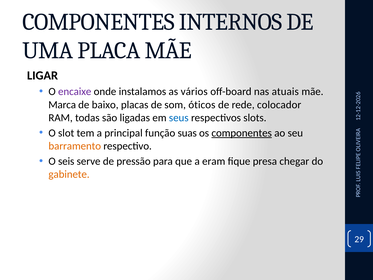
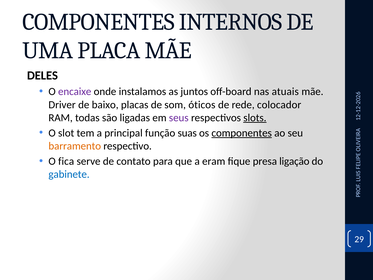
LIGAR: LIGAR -> DELES (43, 75)
vários: vários -> juntos (194, 92)
Marca: Marca -> Driver (62, 105)
seus colour: blue -> purple (179, 118)
slots underline: none -> present (255, 118)
seis: seis -> fica (66, 161)
pressão: pressão -> contato (134, 161)
chegar: chegar -> ligação (294, 161)
gabinete colour: orange -> blue (69, 174)
